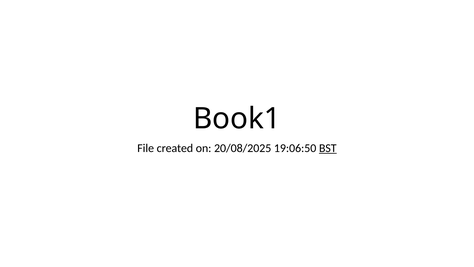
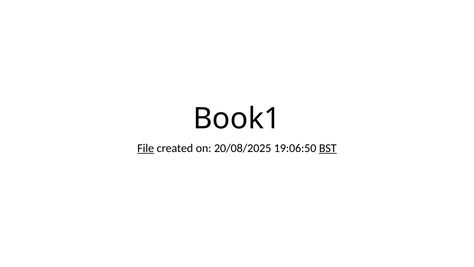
File underline: none -> present (146, 148)
